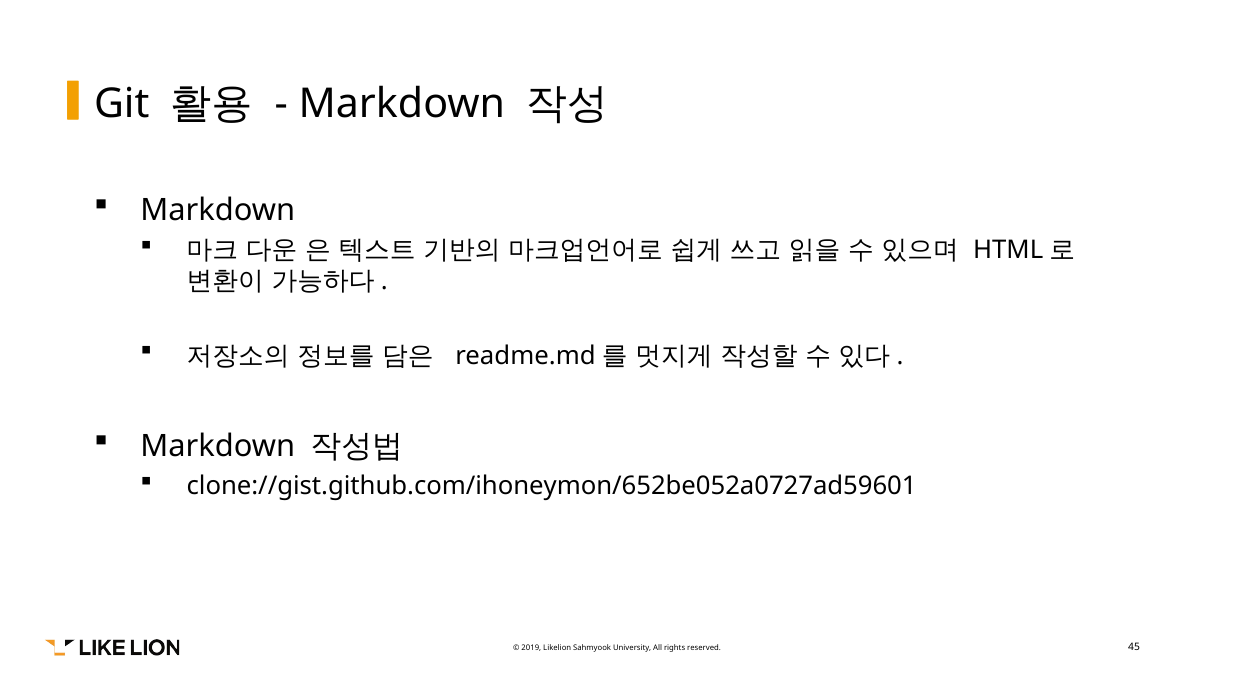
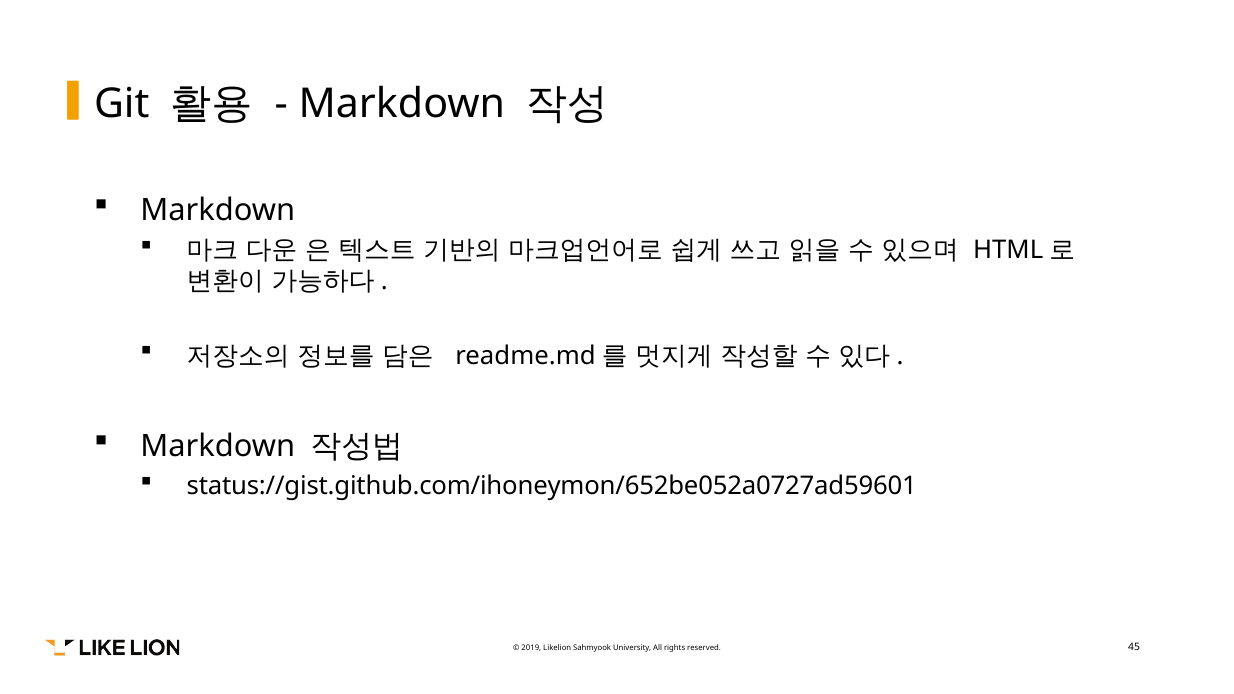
clone://gist.github.com/ihoneymon/652be052a0727ad59601: clone://gist.github.com/ihoneymon/652be052a0727ad59601 -> status://gist.github.com/ihoneymon/652be052a0727ad59601 (552, 486)
